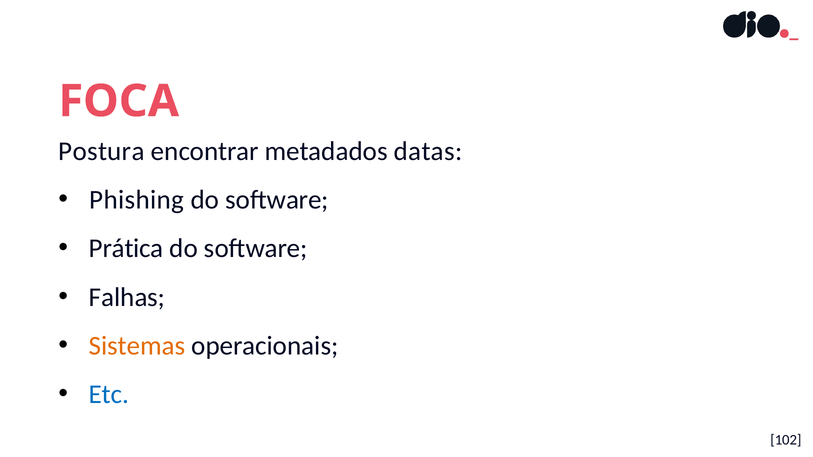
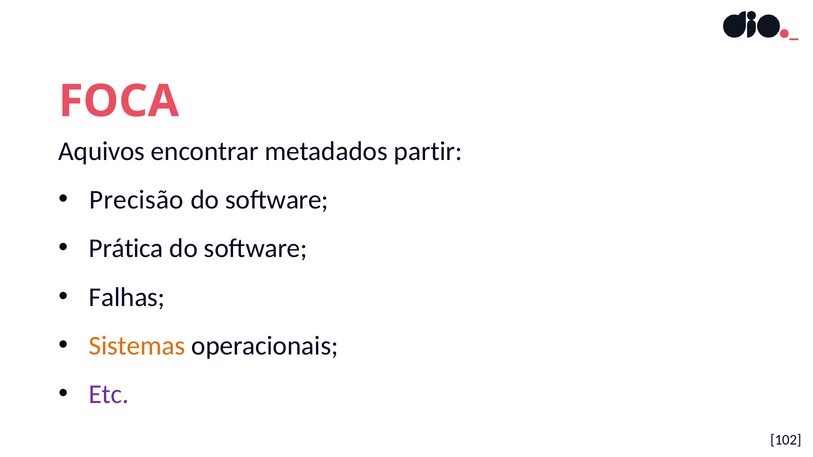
Postura: Postura -> Aquivos (102, 151)
datas: datas -> partir (428, 151)
Phishing: Phishing -> Precisão (137, 200)
Etc colour: blue -> purple (109, 395)
